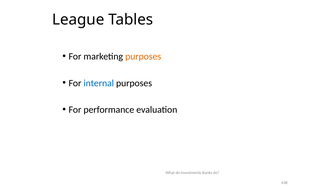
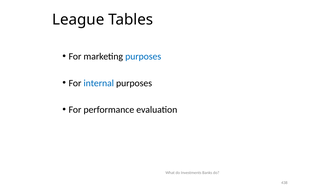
purposes colour: orange -> blue (143, 57)
